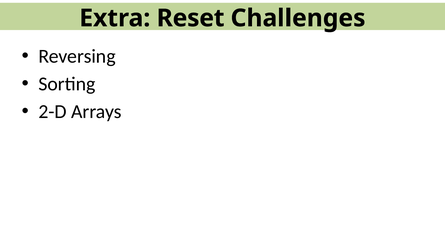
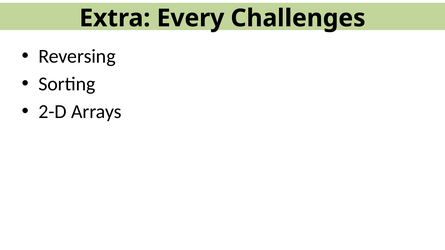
Reset: Reset -> Every (190, 18)
